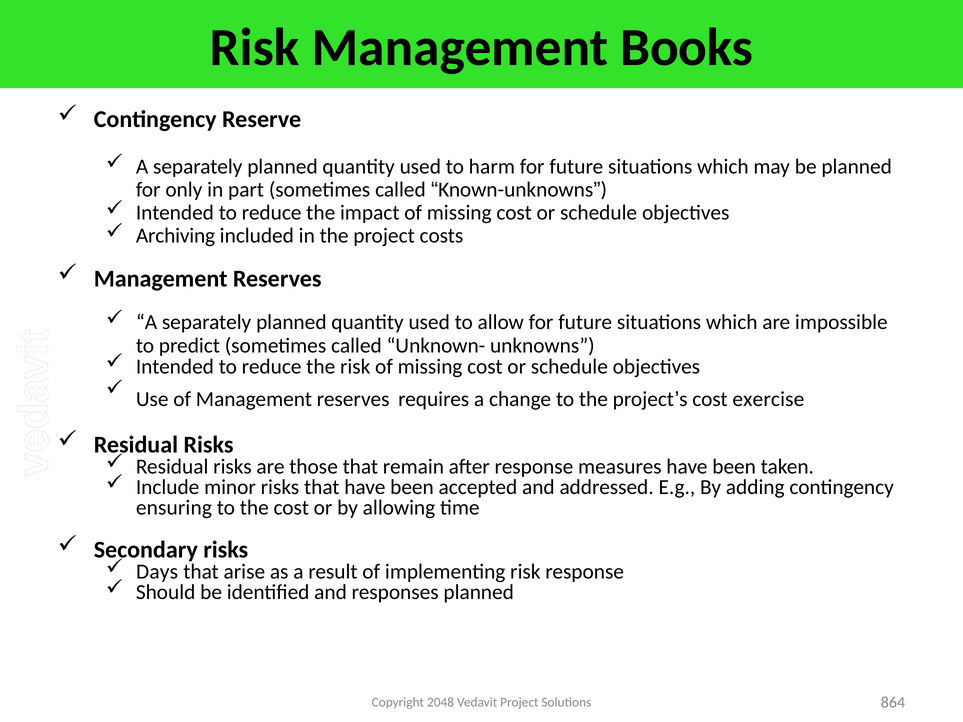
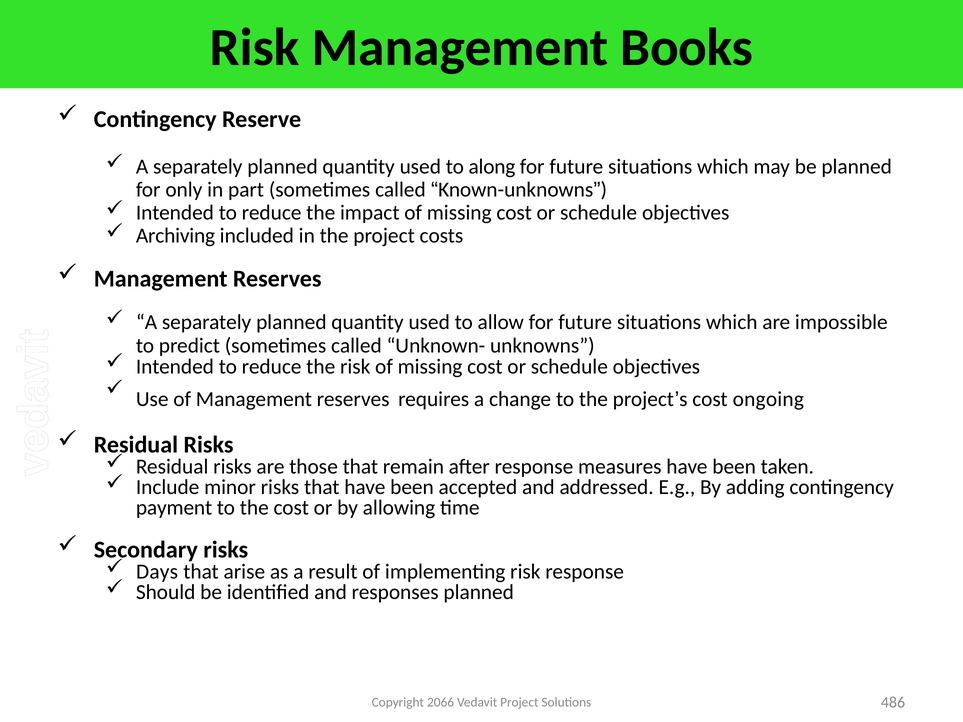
harm: harm -> along (492, 167)
exercise: exercise -> ongoing (768, 400)
ensuring: ensuring -> payment (174, 508)
2048: 2048 -> 2066 (441, 703)
864: 864 -> 486 (893, 703)
